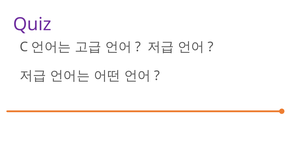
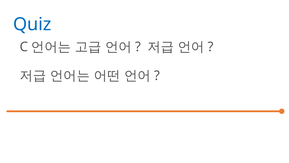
Quiz colour: purple -> blue (32, 24)
